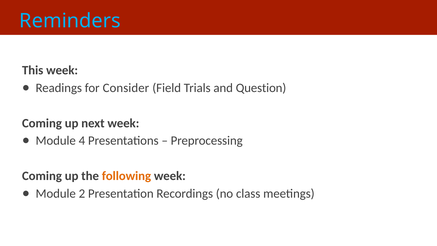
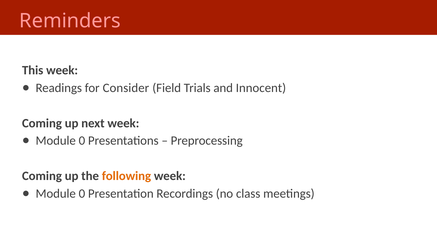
Reminders colour: light blue -> pink (70, 21)
Question: Question -> Innocent (261, 88)
4: 4 -> 0 (82, 141)
2: 2 -> 0 (82, 193)
